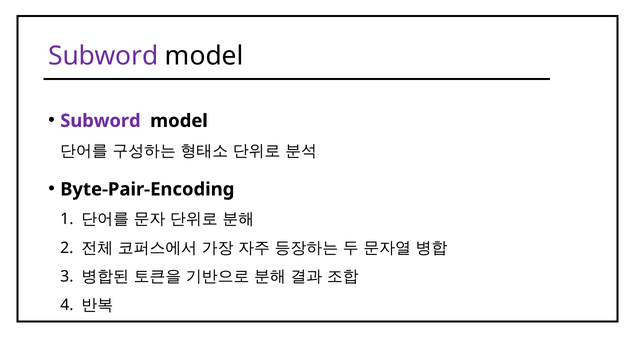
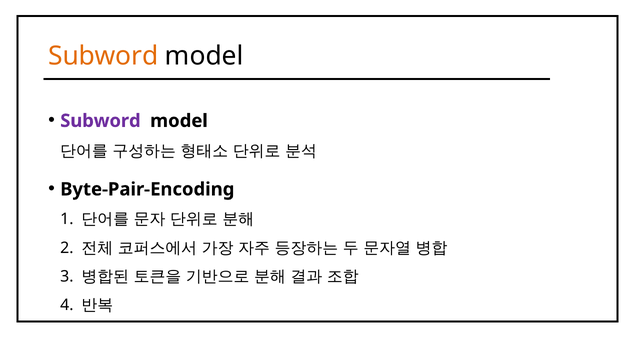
Subword colour: purple -> orange (103, 56)
